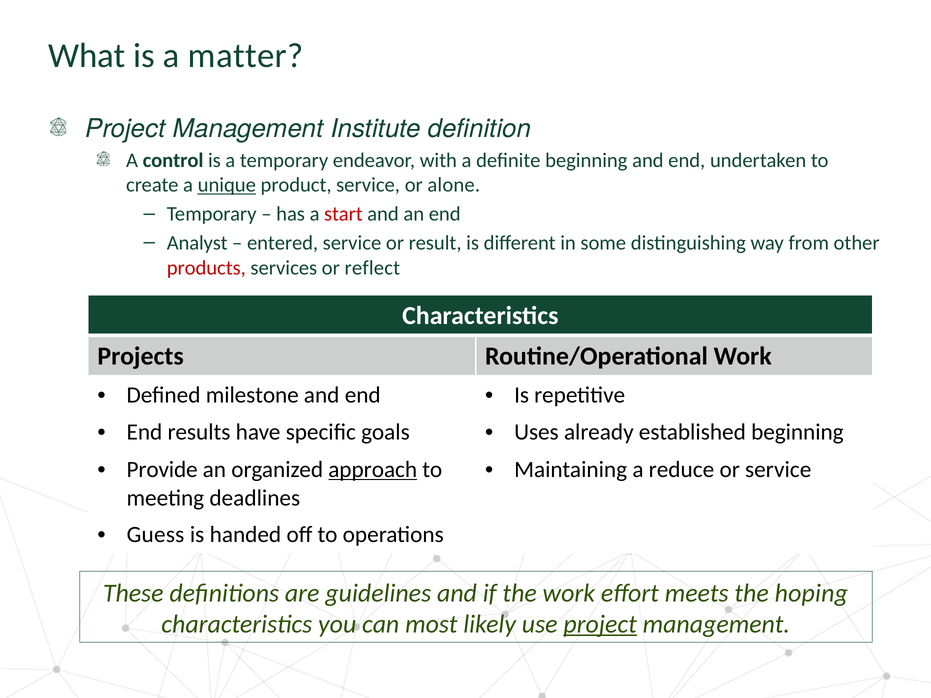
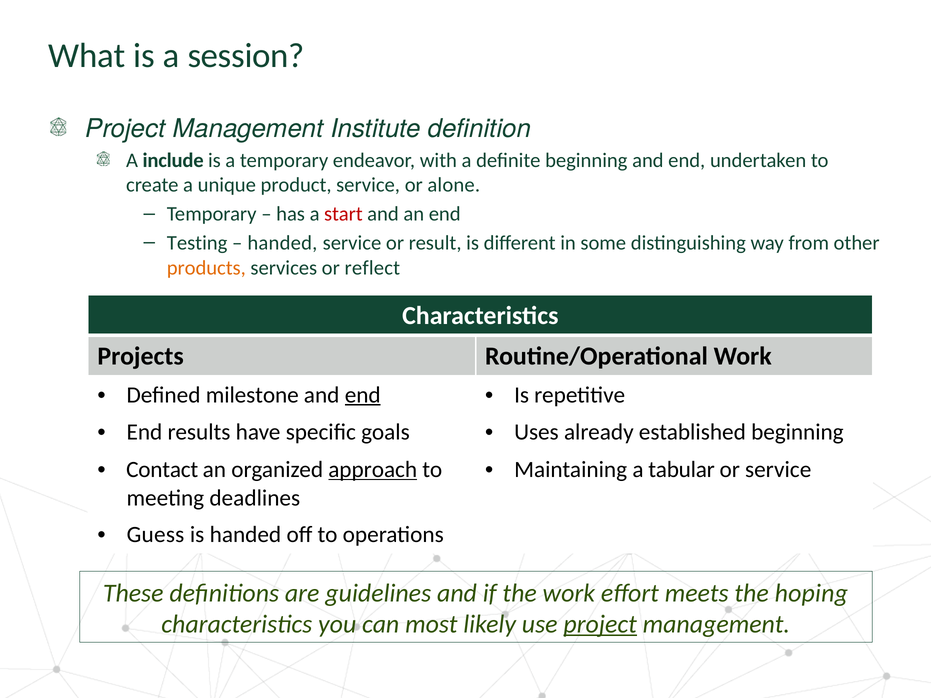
matter: matter -> session (246, 56)
control: control -> include (173, 160)
unique underline: present -> none (227, 185)
Analyst: Analyst -> Testing (197, 243)
entered: entered -> handed (282, 243)
products colour: red -> orange (206, 268)
end underline: none -> present (363, 395)
Provide: Provide -> Contact (162, 470)
reduce: reduce -> tabular (682, 470)
